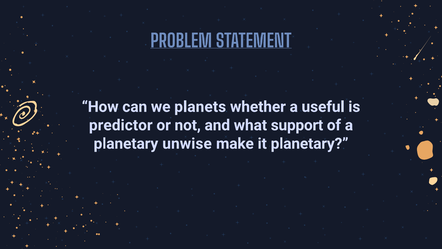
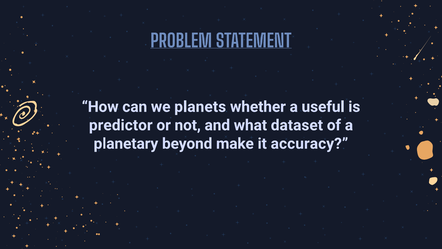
support: support -> dataset (297, 125)
unwise: unwise -> beyond (187, 143)
it planetary: planetary -> accuracy (309, 143)
